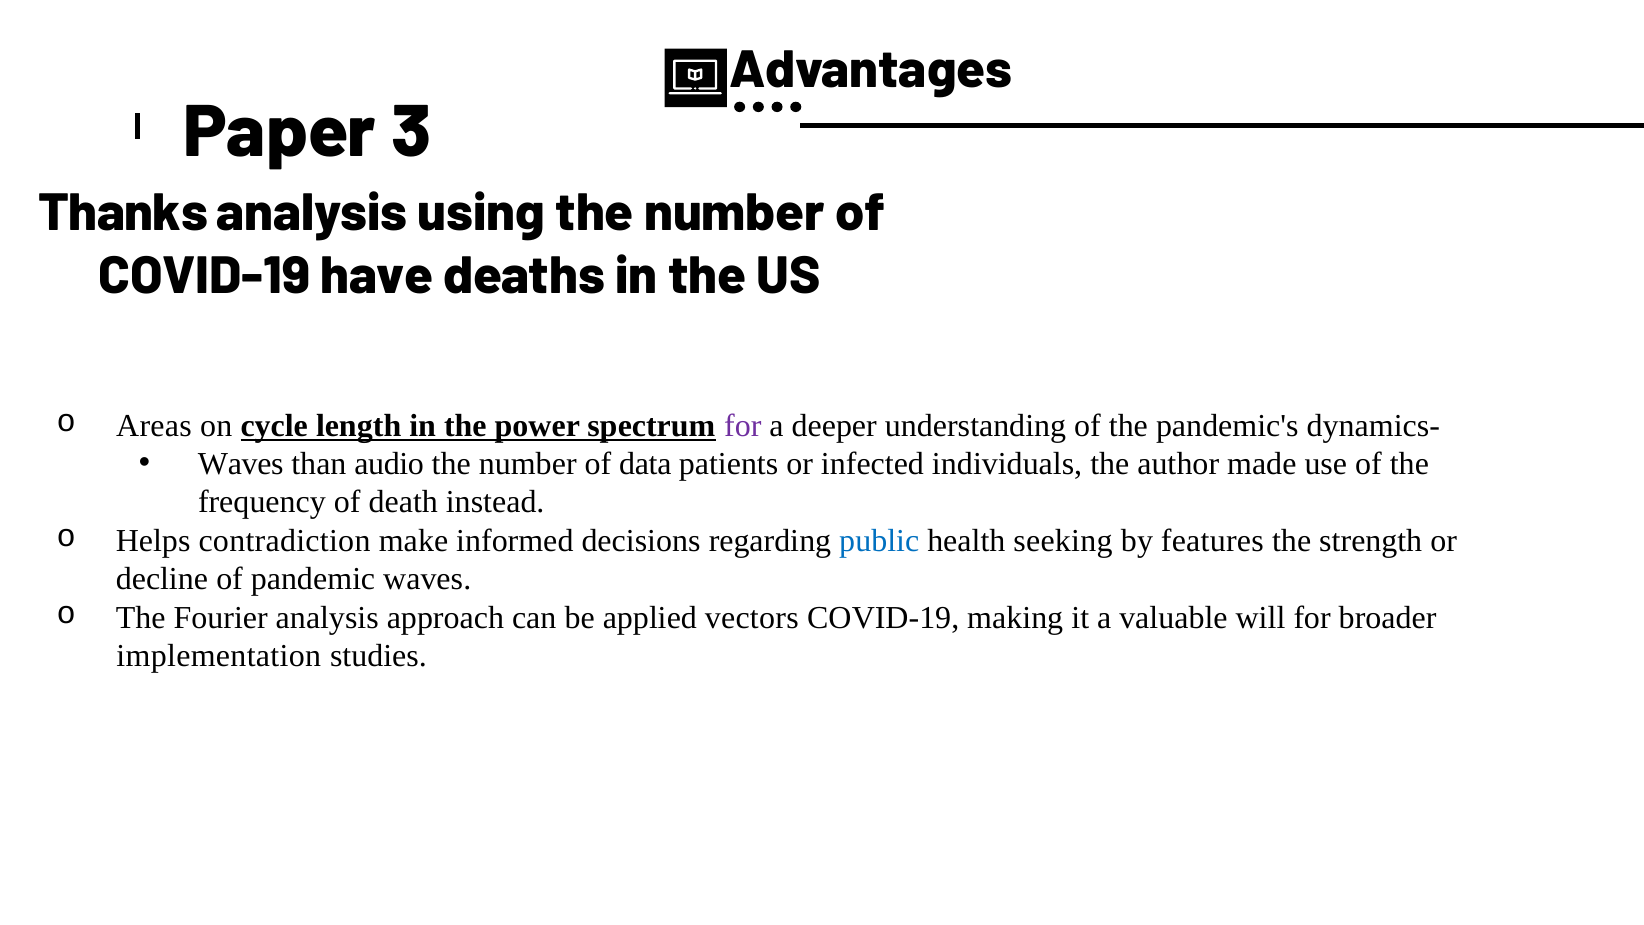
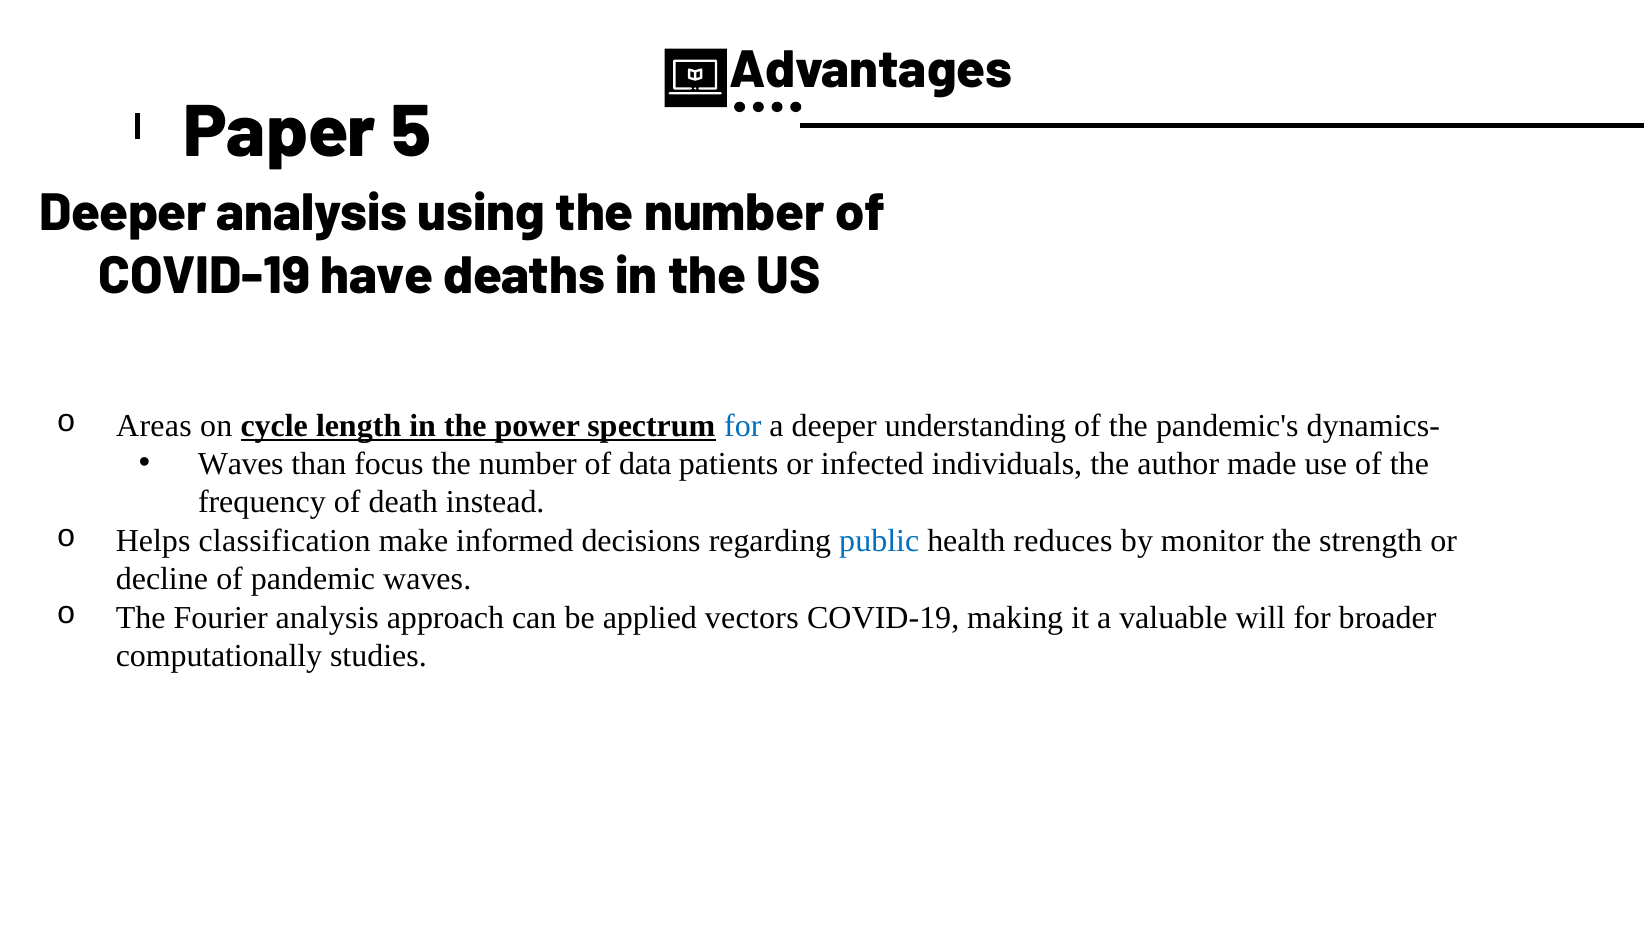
3: 3 -> 5 (412, 133)
Thanks: Thanks -> Deeper (123, 213)
for colour: purple -> blue (743, 425)
audio: audio -> focus (389, 464)
contradiction: contradiction -> classification (285, 541)
seeking: seeking -> reduces (1063, 541)
features: features -> monitor (1212, 541)
implementation: implementation -> computationally (219, 656)
